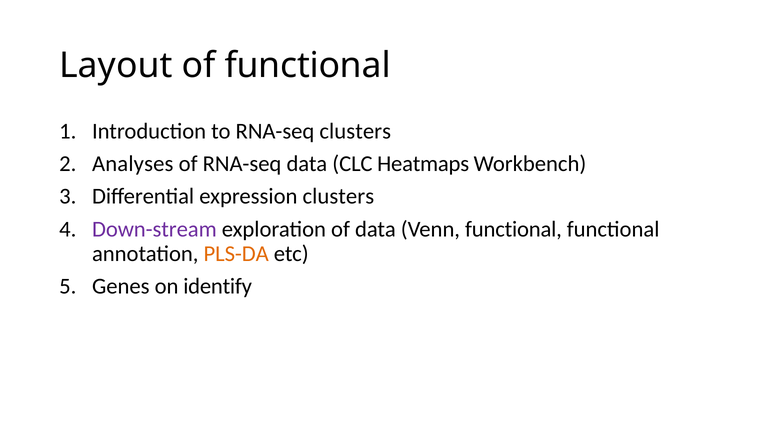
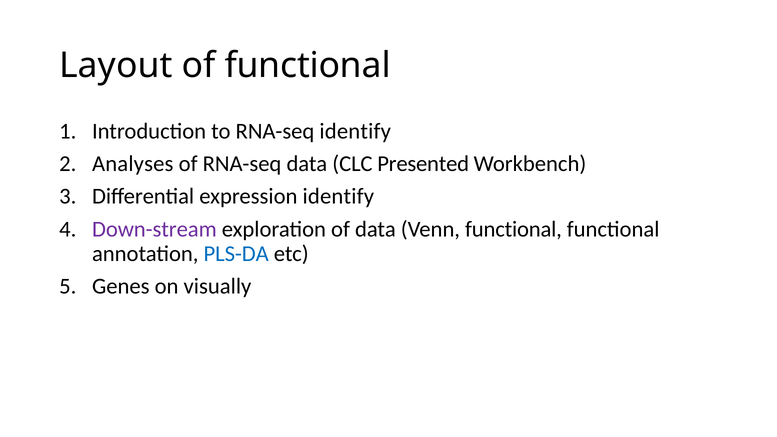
RNA-seq clusters: clusters -> identify (355, 131)
Heatmaps: Heatmaps -> Presented (423, 164)
expression clusters: clusters -> identify (338, 197)
PLS-DA colour: orange -> blue (236, 254)
identify: identify -> visually (217, 286)
